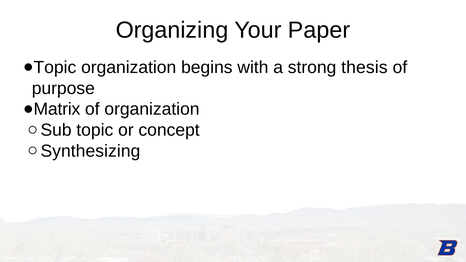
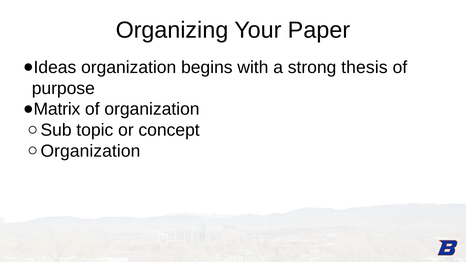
Topic: Topic -> Ideas (55, 67)
Synthesizing: Synthesizing -> Organization (90, 151)
